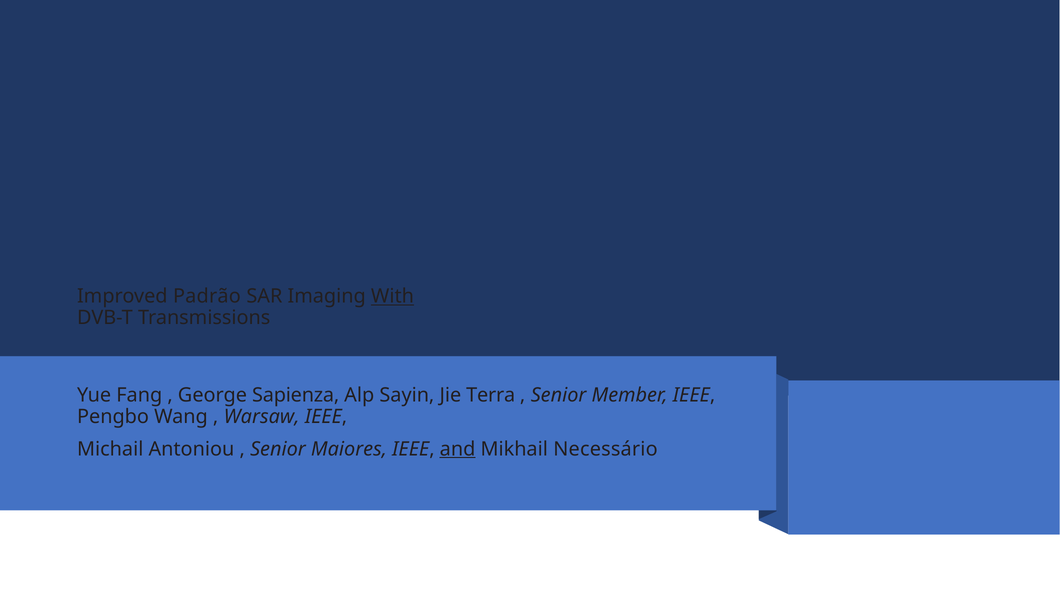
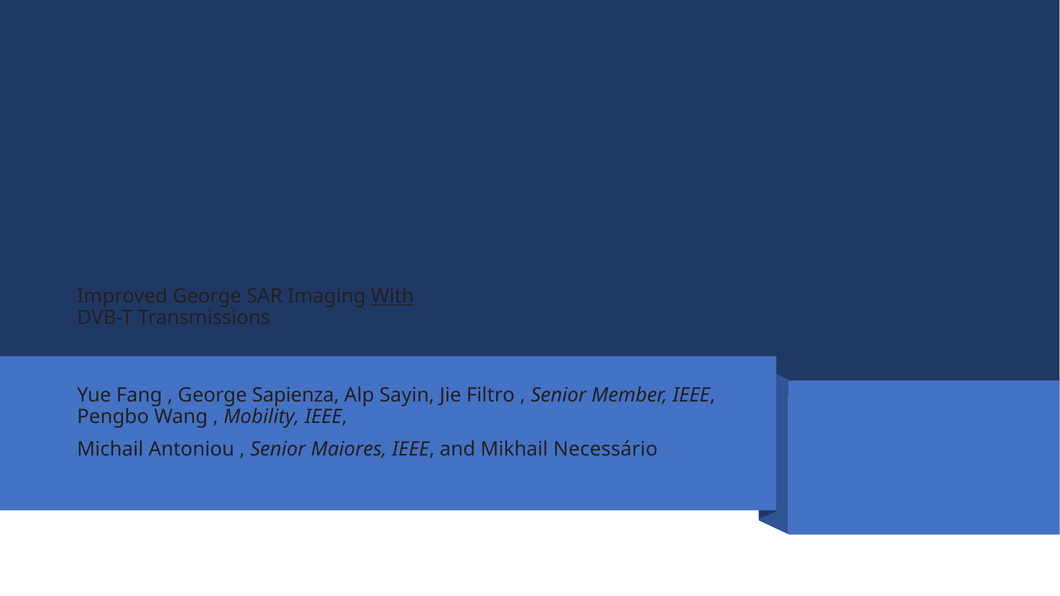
Improved Padrão: Padrão -> George (207, 296)
Terra: Terra -> Filtro (491, 395)
Warsaw: Warsaw -> Mobility (262, 417)
and underline: present -> none (458, 449)
